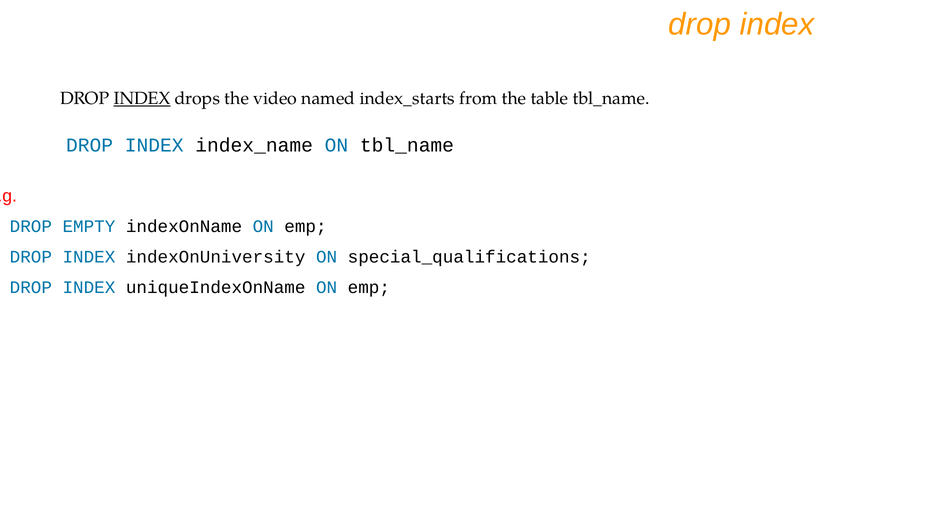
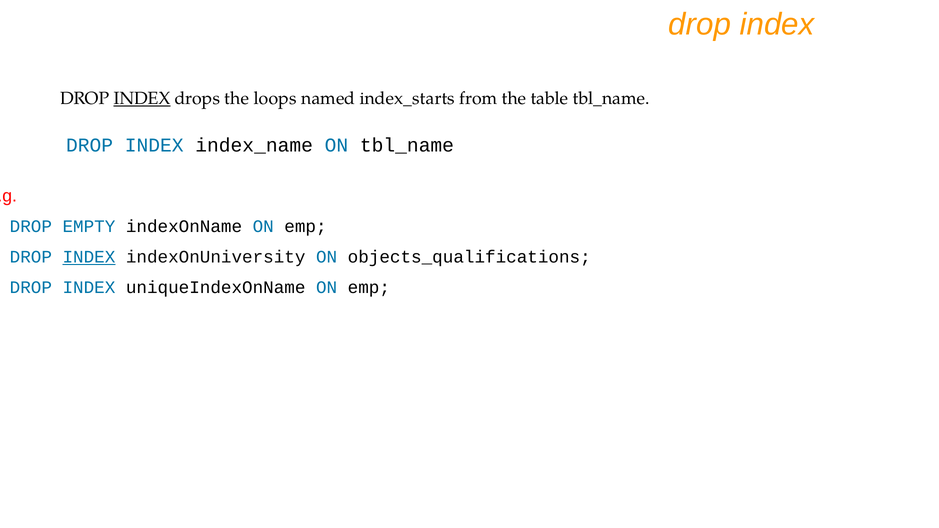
video: video -> loops (275, 99)
INDEX underline: none -> present (89, 257)
special_qualifications: special_qualifications -> objects_qualifications (469, 257)
